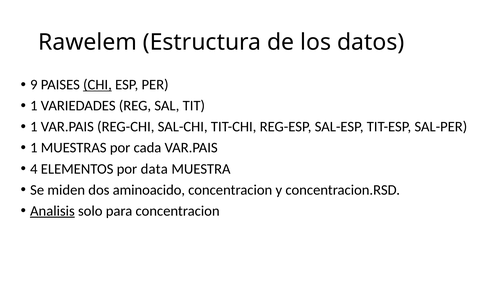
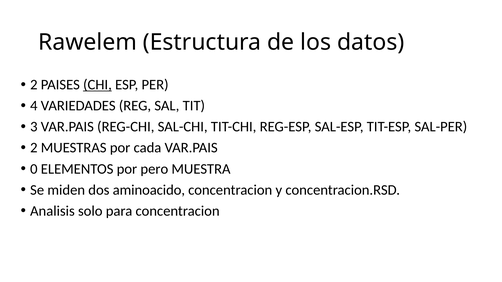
9: 9 -> 2 (34, 85)
1: 1 -> 4 (34, 106)
1: 1 -> 3 (34, 127)
1: 1 -> 2 (34, 148)
4: 4 -> 0 (34, 169)
data: data -> pero (154, 169)
Analisis underline: present -> none (52, 211)
